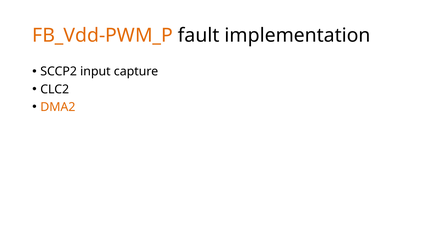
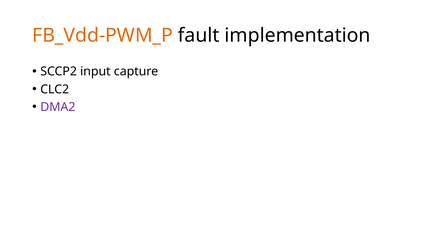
DMA2 colour: orange -> purple (58, 107)
